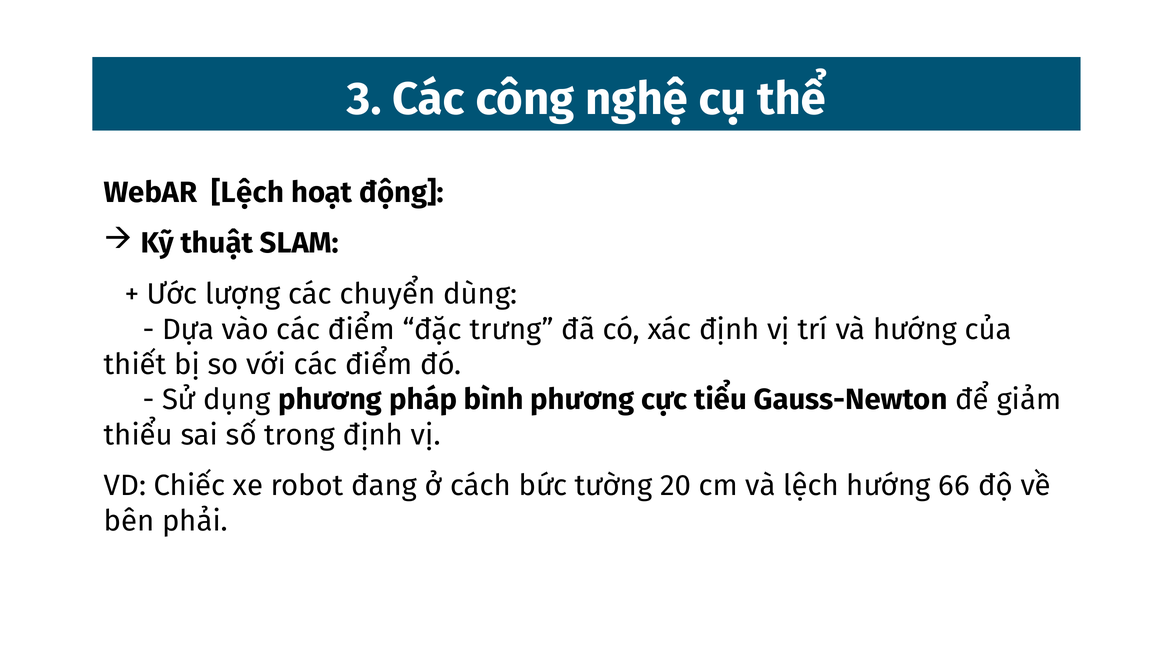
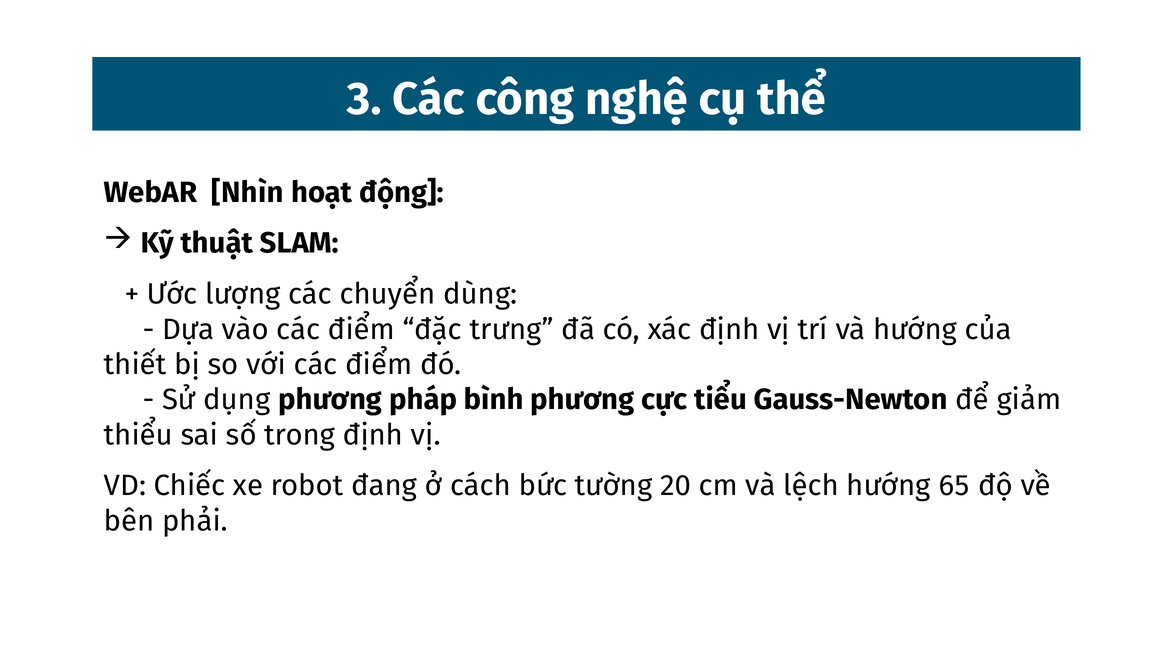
WebAR Lệch: Lệch -> Nhìn (248, 192)
66: 66 -> 65 (954, 486)
